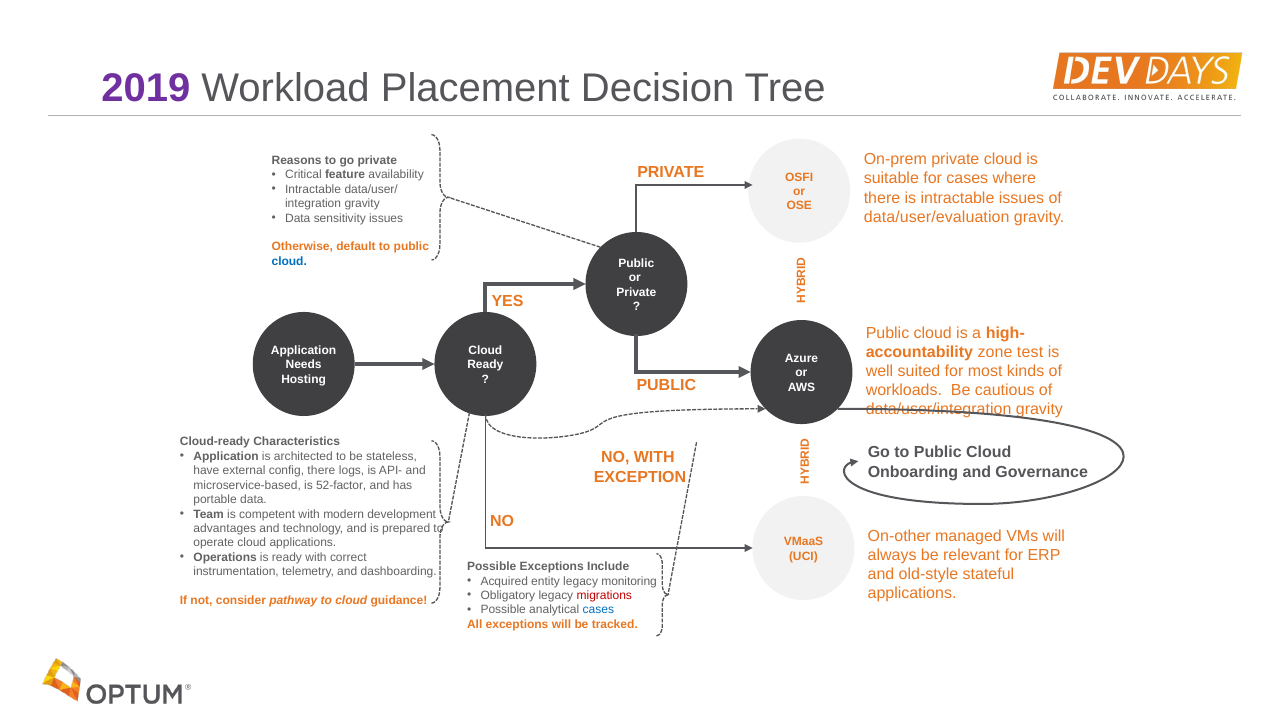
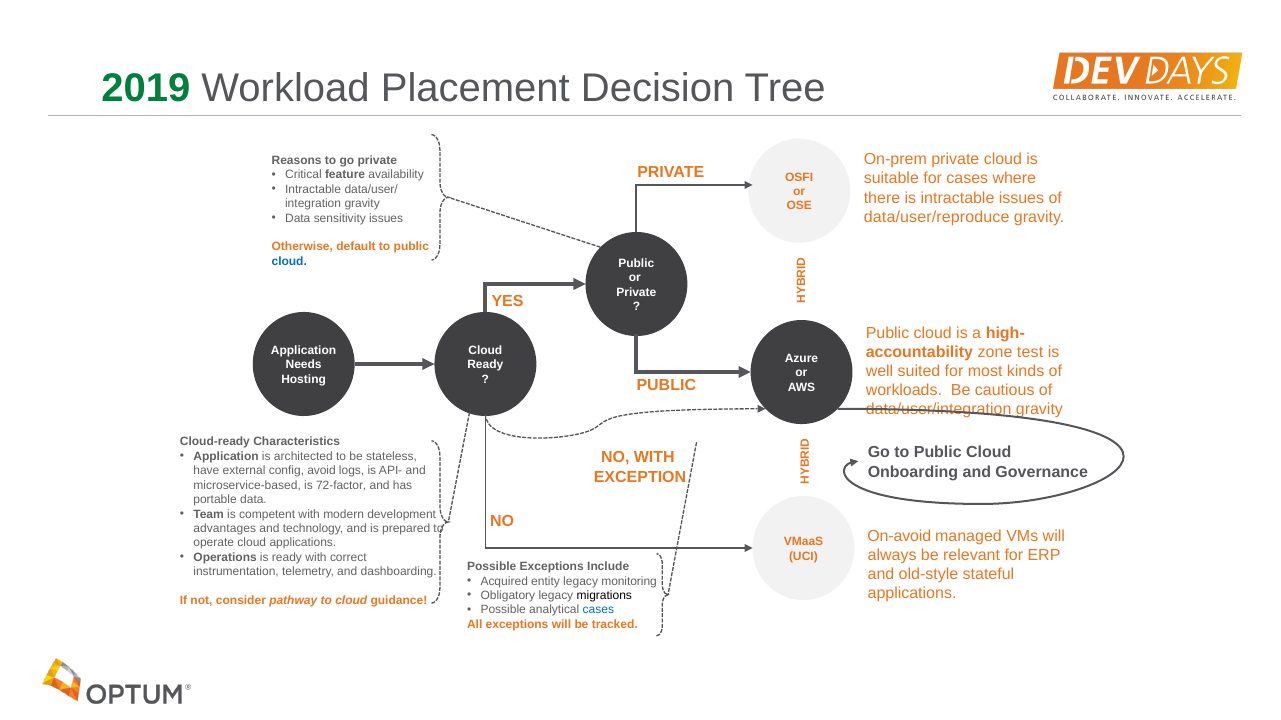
2019 colour: purple -> green (146, 89)
data/user/evaluation: data/user/evaluation -> data/user/reproduce (937, 217)
config there: there -> avoid (322, 471)
52-factor: 52-factor -> 72-factor (341, 486)
On-other: On-other -> On-avoid (899, 536)
migrations colour: red -> black (604, 596)
